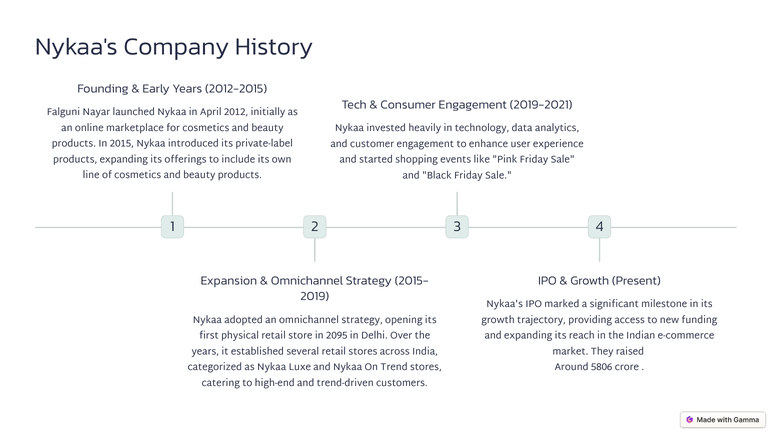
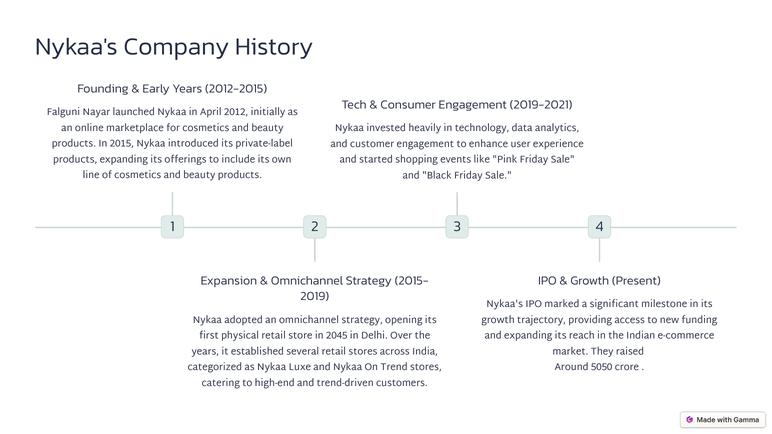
2095: 2095 -> 2045 (337, 336)
5806: 5806 -> 5050 (602, 367)
